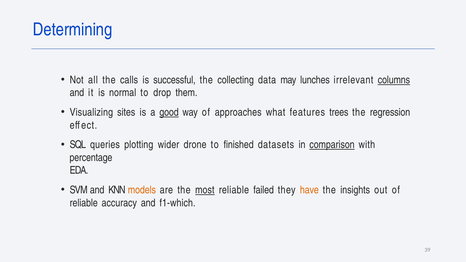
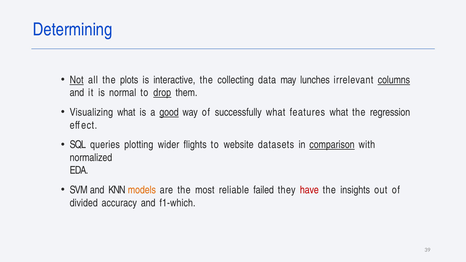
Not underline: none -> present (77, 80)
calls: calls -> plots (129, 80)
successful: successful -> interactive (174, 80)
drop underline: none -> present (162, 93)
Visualizing sites: sites -> what (126, 112)
approaches: approaches -> successfully (238, 112)
features trees: trees -> what (339, 112)
drone: drone -> flights (195, 145)
finished: finished -> website (239, 145)
percentage: percentage -> normalized (91, 158)
most underline: present -> none (205, 190)
have colour: orange -> red (309, 190)
reliable: reliable -> divided (84, 203)
